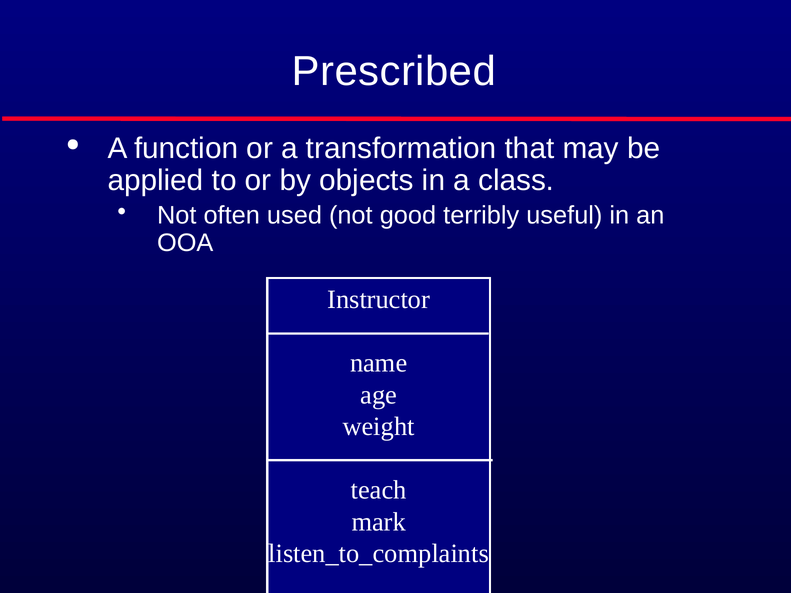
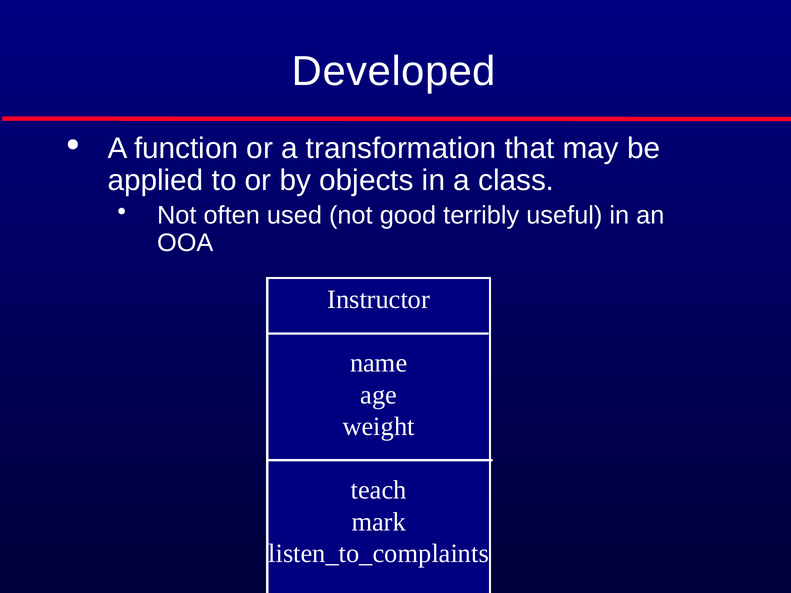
Prescribed: Prescribed -> Developed (394, 72)
